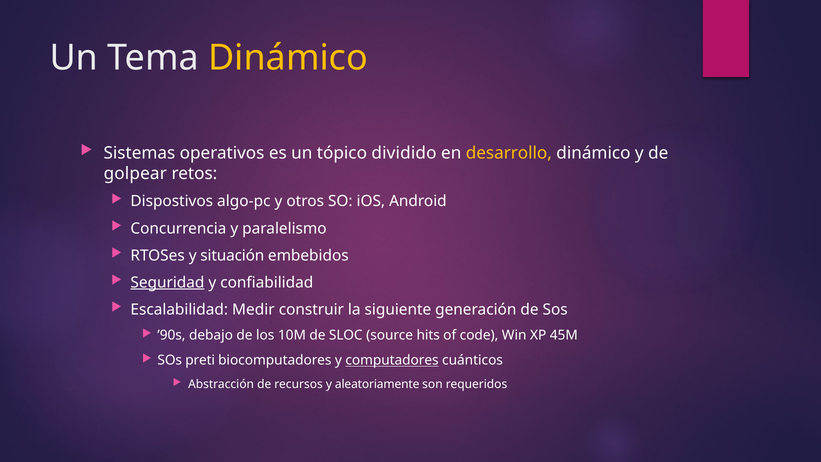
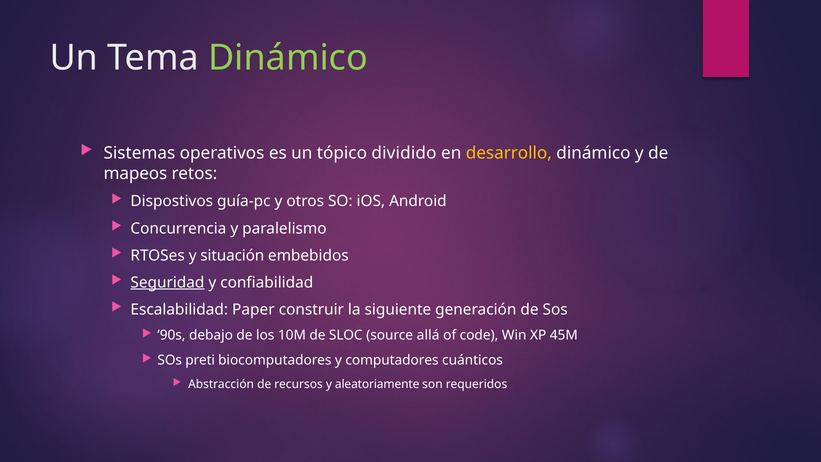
Dinámico colour: yellow -> light green (288, 58)
golpear: golpear -> mapeos (135, 173)
algo-pc: algo-pc -> guía-pc (244, 201)
Medir: Medir -> Paper (253, 309)
hits: hits -> allá (428, 335)
computadores underline: present -> none (392, 360)
